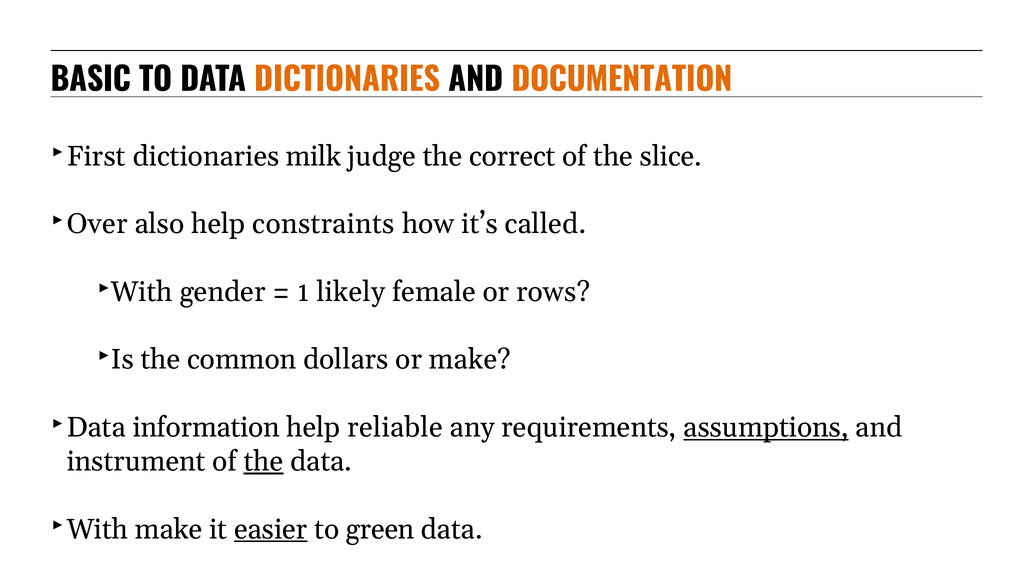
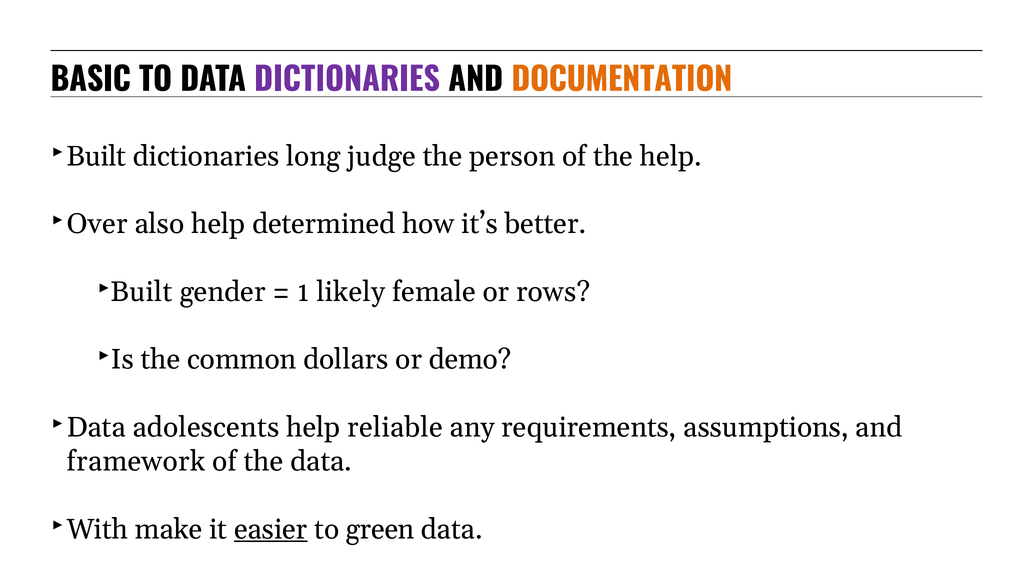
DICTIONARIES colour: orange -> purple (347, 80)
First: First -> Built (96, 156)
milk: milk -> long (313, 156)
correct: correct -> person (512, 156)
the slice: slice -> help (671, 156)
constraints: constraints -> determined (324, 224)
called: called -> better (545, 224)
With: With -> Built (142, 292)
or make: make -> demo (470, 360)
information: information -> adolescents (206, 428)
assumptions underline: present -> none (766, 428)
instrument: instrument -> framework (136, 461)
the underline: present -> none (263, 461)
